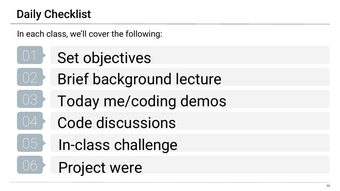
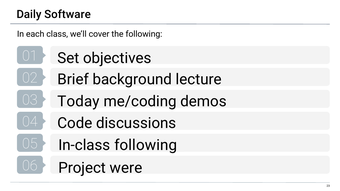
Checklist: Checklist -> Software (68, 14)
In-class challenge: challenge -> following (146, 145)
